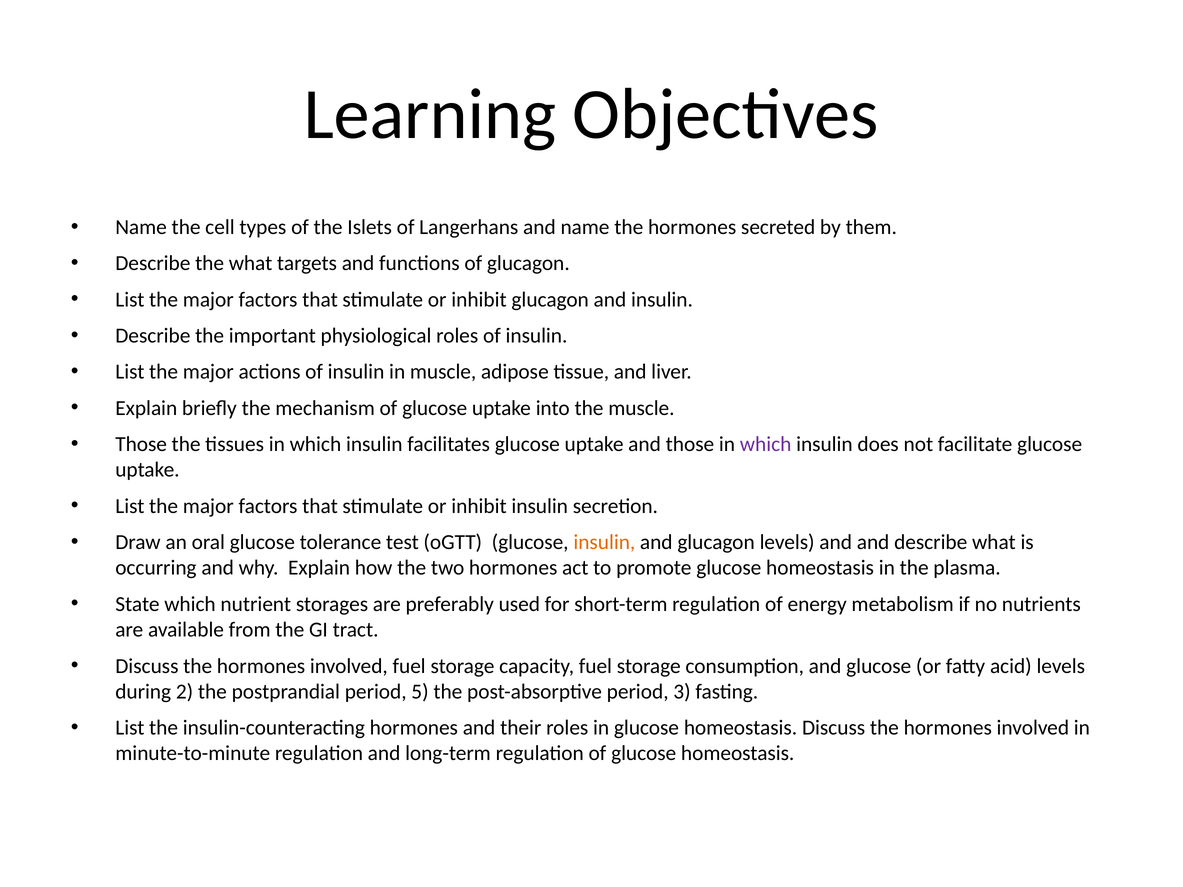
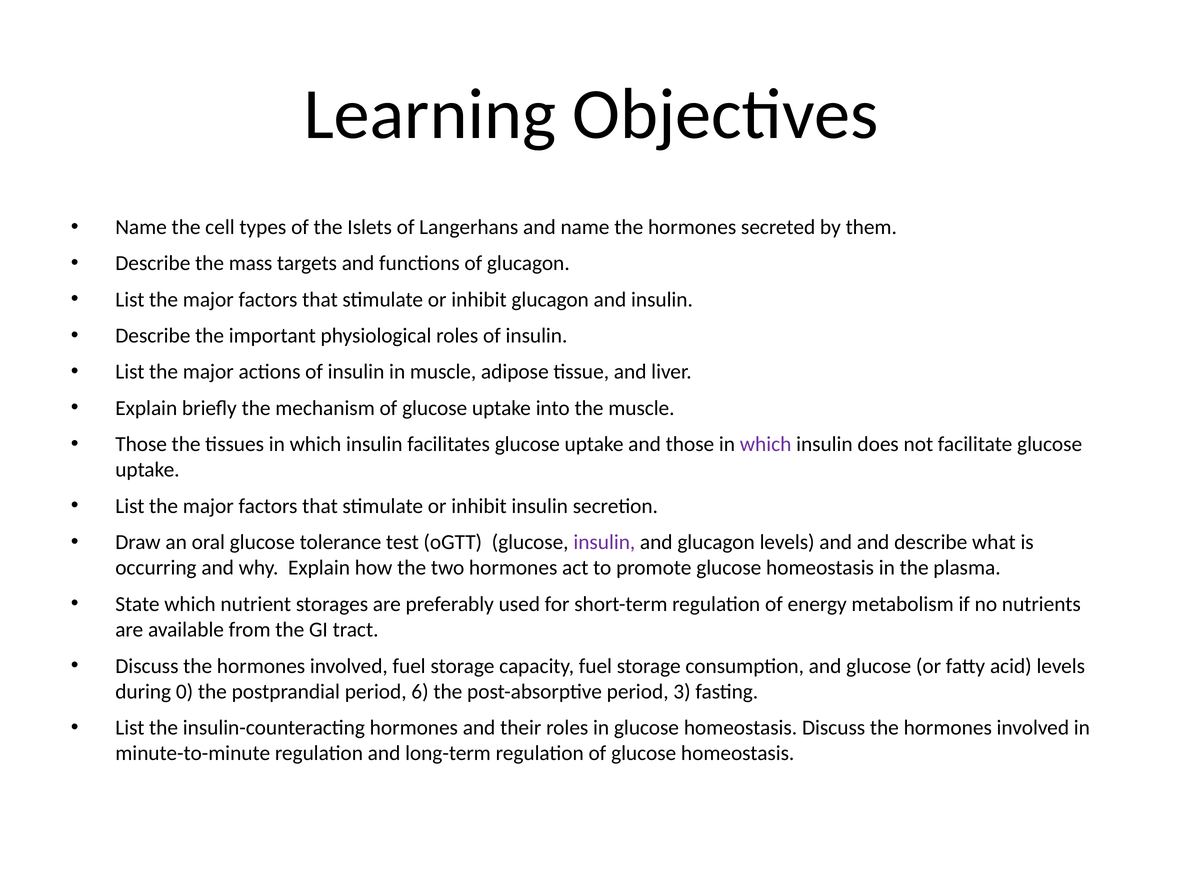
the what: what -> mass (251, 263)
insulin colour: orange -> purple (604, 542)
2: 2 -> 0 (185, 692)
5: 5 -> 6 (420, 692)
